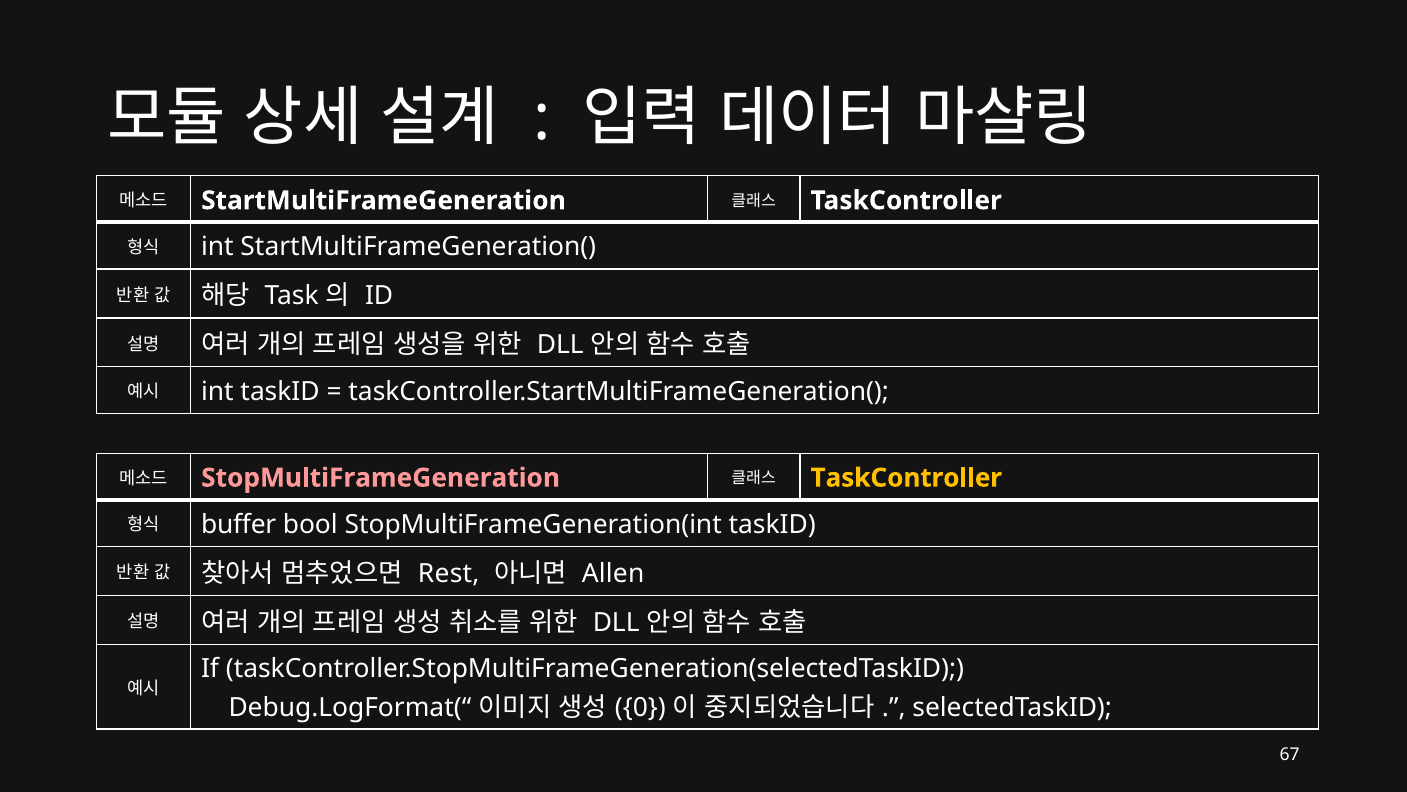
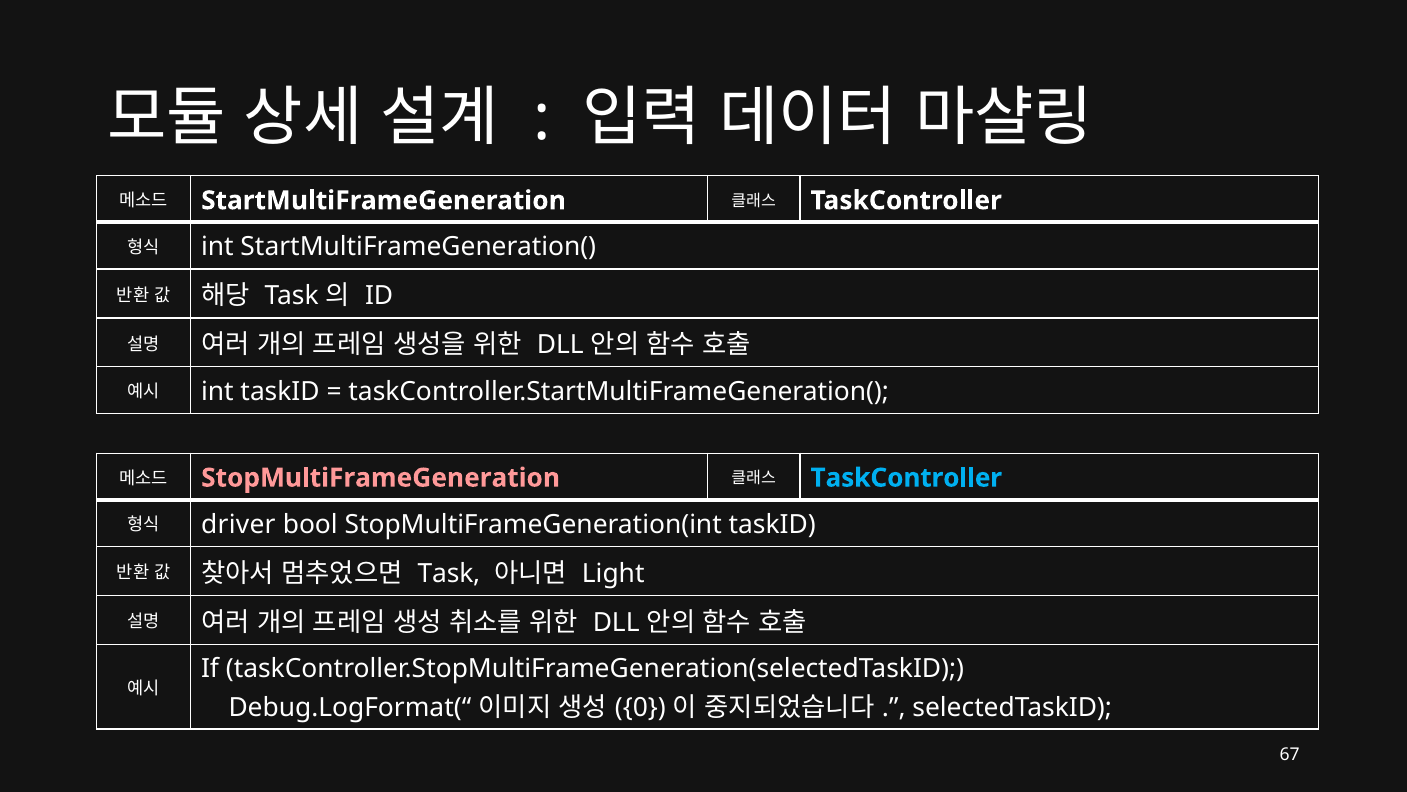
TaskController colour: yellow -> light blue (906, 478)
buffer: buffer -> driver (238, 524)
Rest: Rest -> Task (449, 573)
Allen: Allen -> Light (613, 573)
